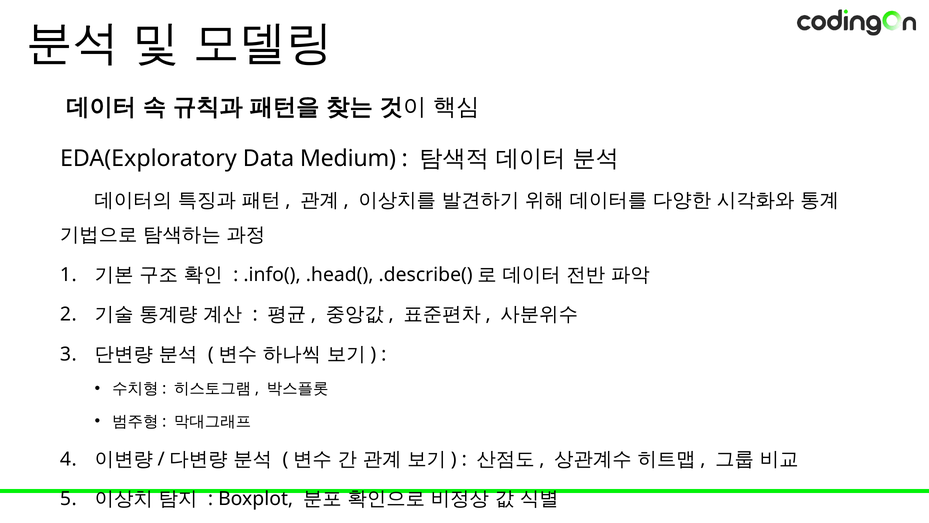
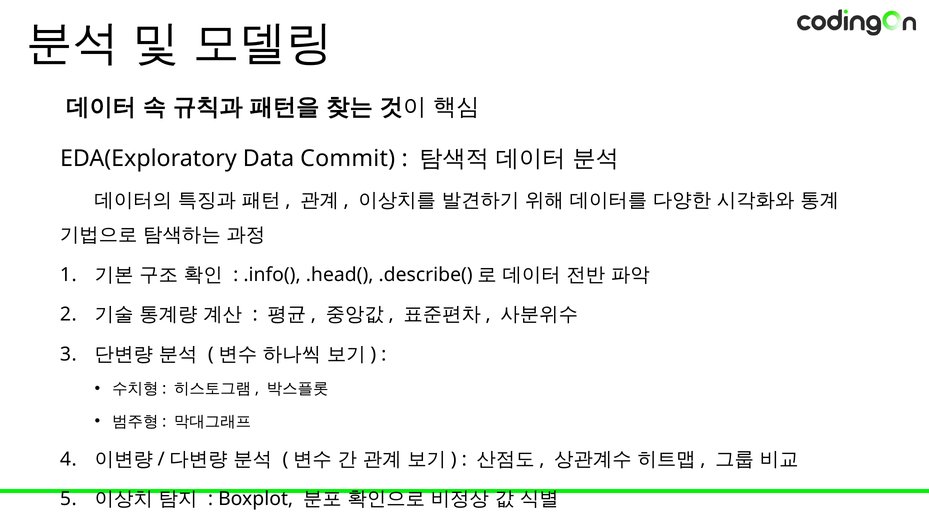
Medium: Medium -> Commit (348, 158)
